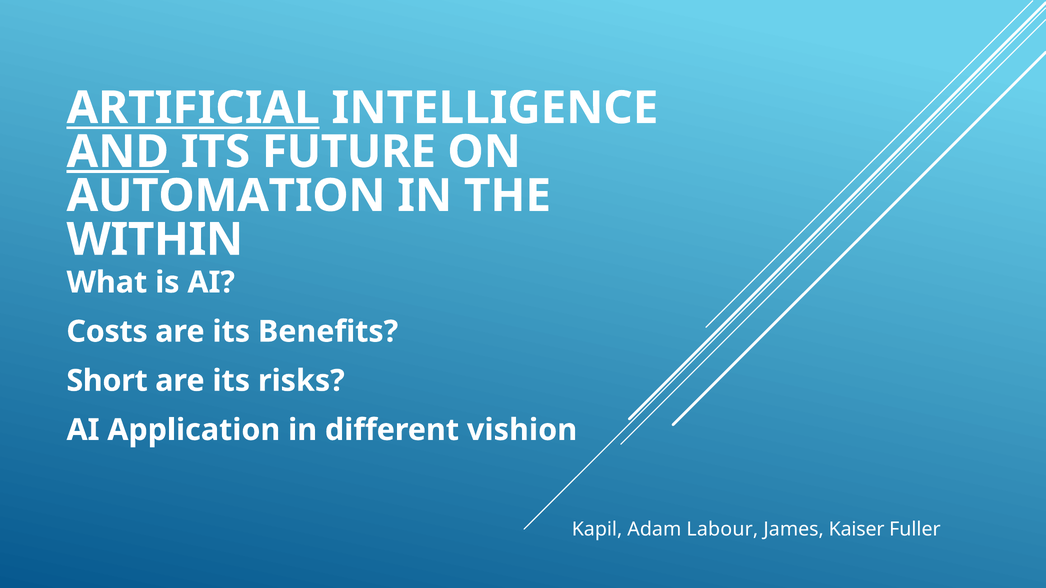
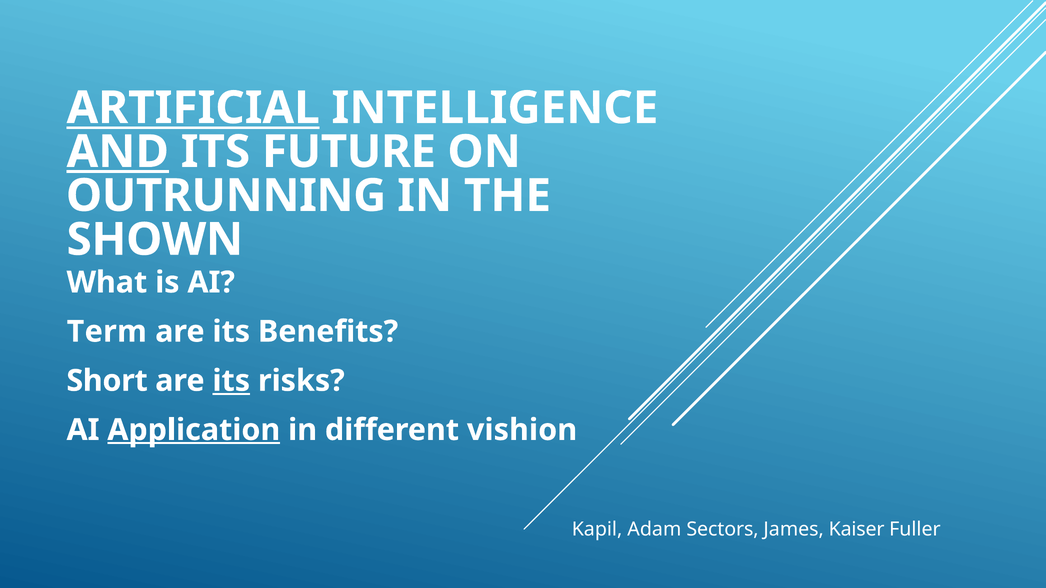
AUTOMATION: AUTOMATION -> OUTRUNNING (226, 196)
WITHIN: WITHIN -> SHOWN (155, 240)
Costs: Costs -> Term (107, 332)
its underline: none -> present (231, 381)
Application underline: none -> present (194, 430)
Labour: Labour -> Sectors (722, 530)
